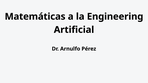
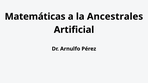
Engineering: Engineering -> Ancestrales (115, 17)
